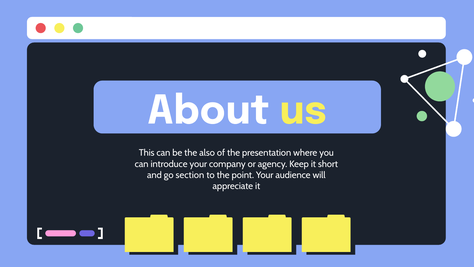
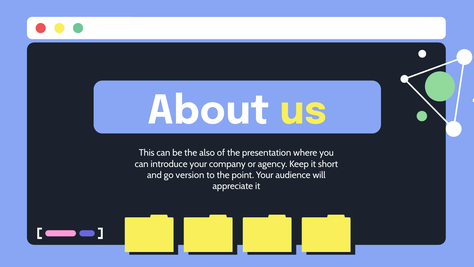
section: section -> version (190, 175)
